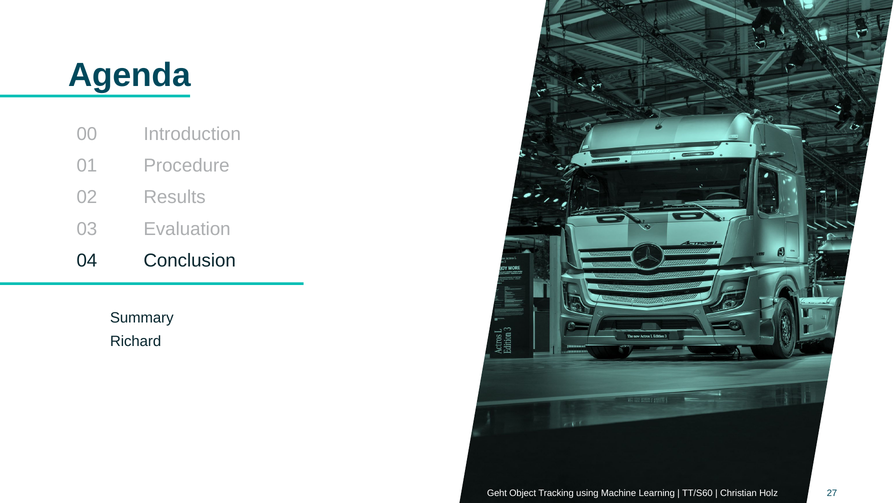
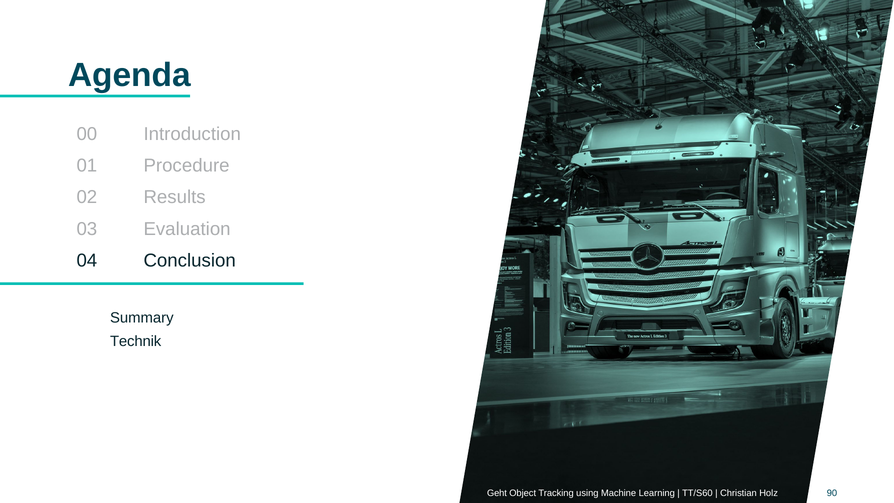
Richard: Richard -> Technik (136, 341)
27: 27 -> 90 (832, 493)
